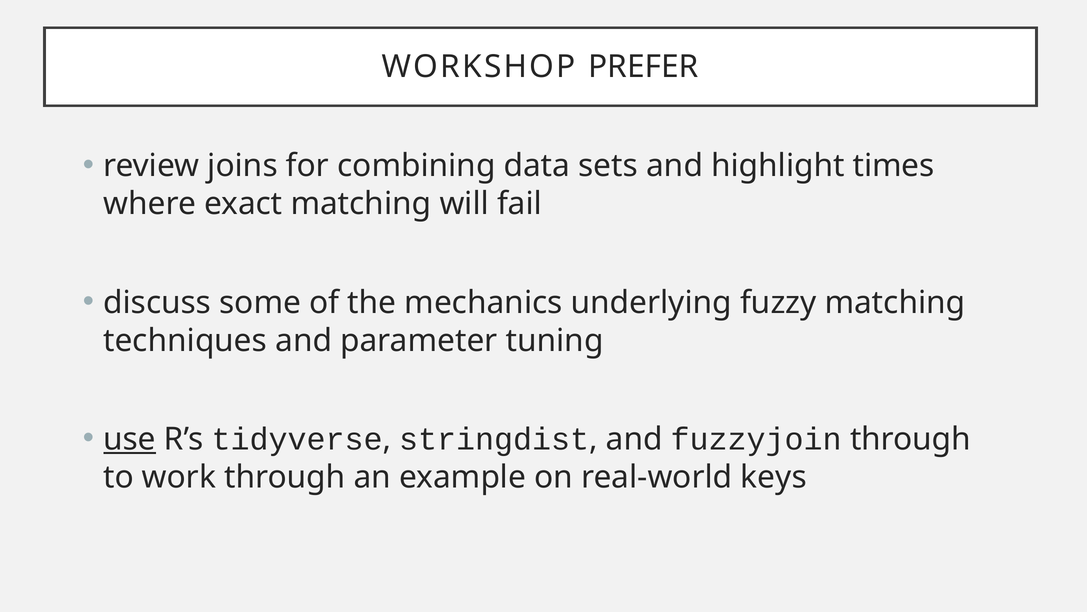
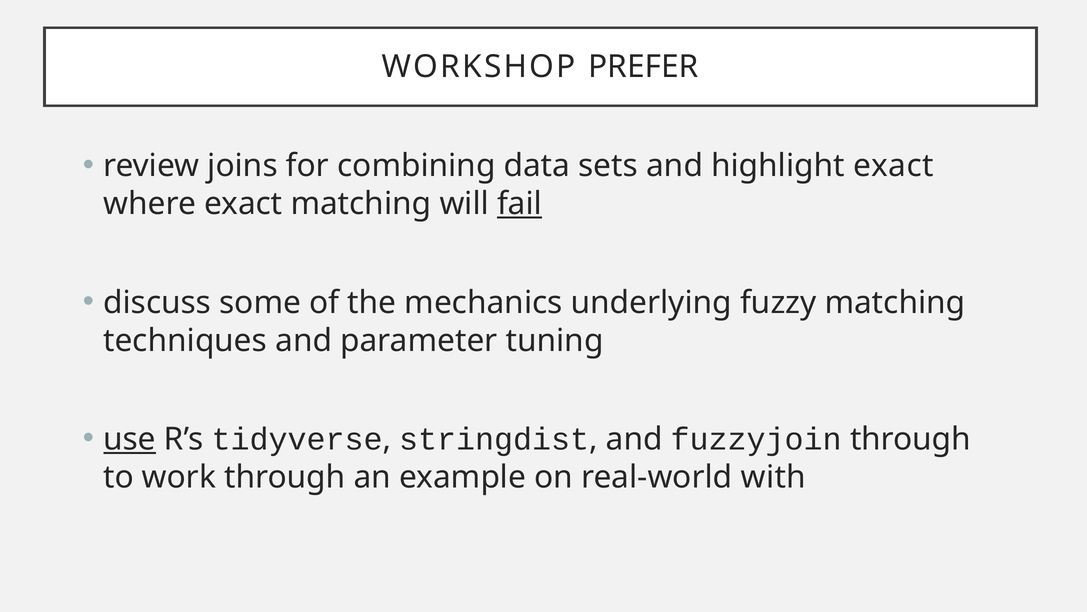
highlight times: times -> exact (893, 166)
fail underline: none -> present (520, 204)
keys: keys -> with (773, 477)
